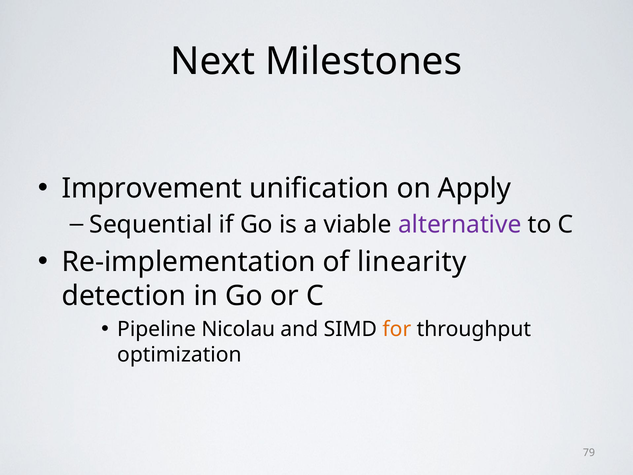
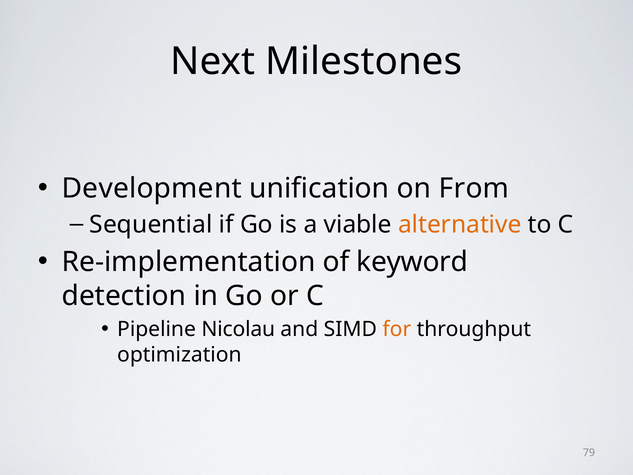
Improvement: Improvement -> Development (152, 188)
Apply: Apply -> From (474, 188)
alternative colour: purple -> orange (460, 224)
linearity: linearity -> keyword (412, 262)
